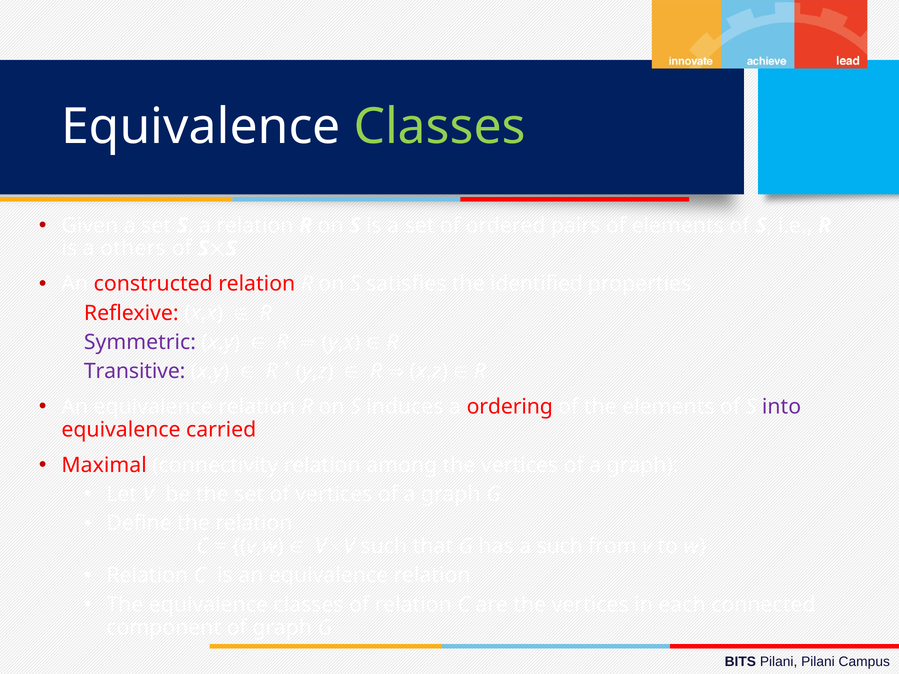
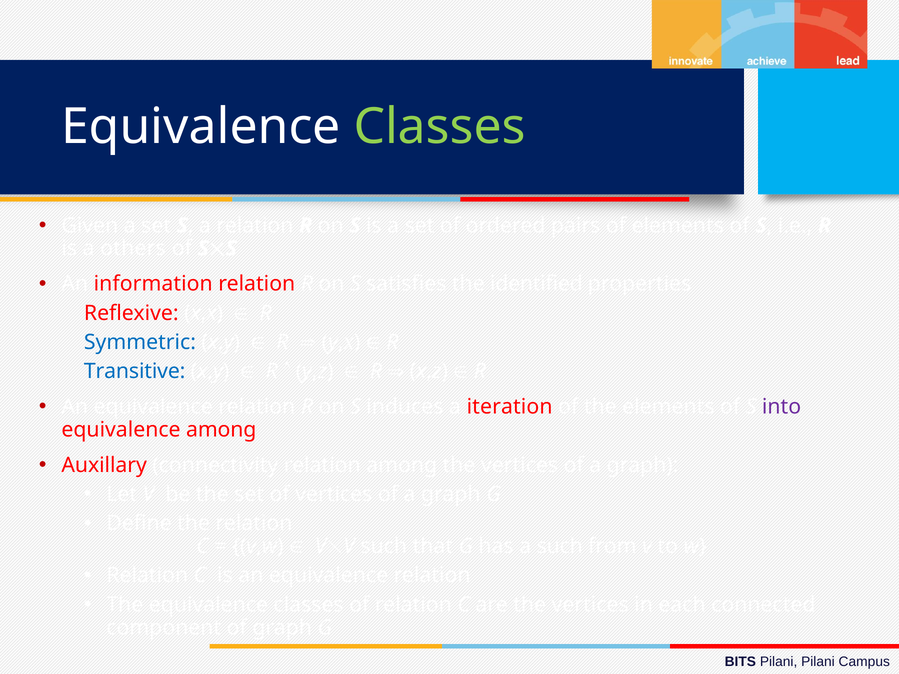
constructed: constructed -> information (153, 284)
Symmetric colour: purple -> blue (140, 342)
Transitive colour: purple -> blue (135, 371)
ordering: ordering -> iteration (510, 407)
equivalence carried: carried -> among (221, 430)
Maximal: Maximal -> Auxillary (104, 465)
